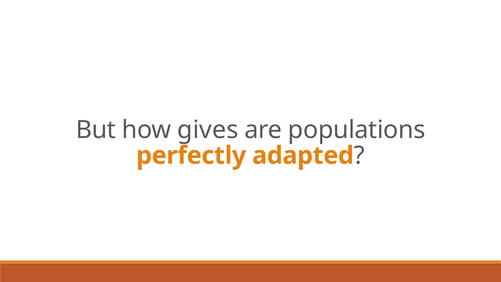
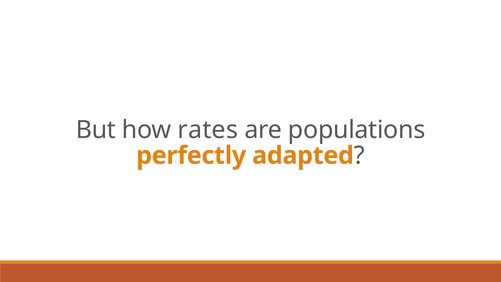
gives: gives -> rates (208, 130)
